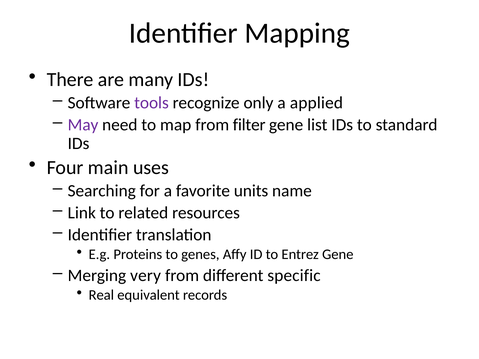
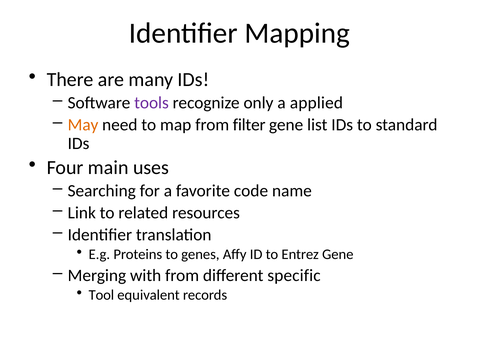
May colour: purple -> orange (83, 125)
units: units -> code (251, 191)
very: very -> with (146, 276)
Real: Real -> Tool (101, 295)
